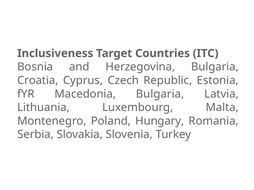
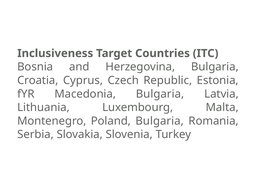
Poland Hungary: Hungary -> Bulgaria (160, 121)
